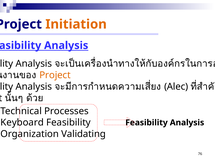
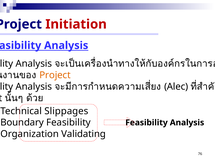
Initiation colour: orange -> red (76, 24)
Processes: Processes -> Slippages (66, 111)
Keyboard: Keyboard -> Boundary (22, 123)
